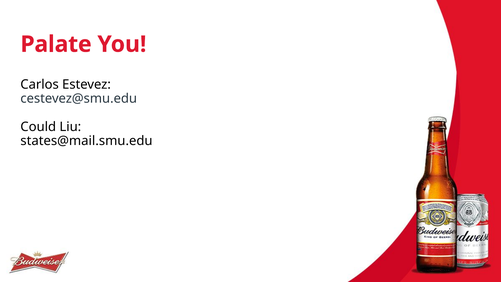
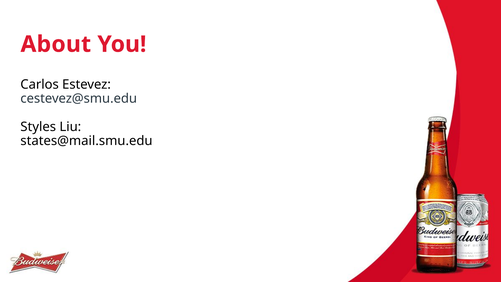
Palate: Palate -> About (56, 44)
Could: Could -> Styles (38, 127)
